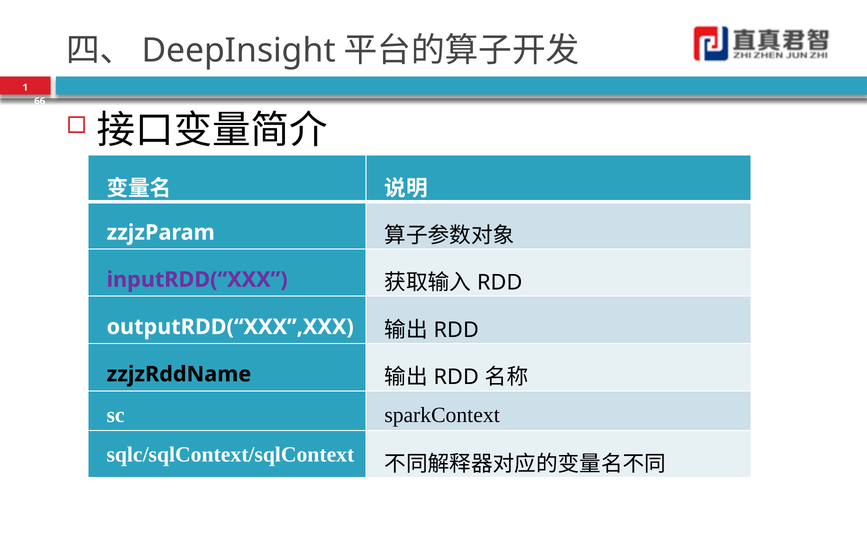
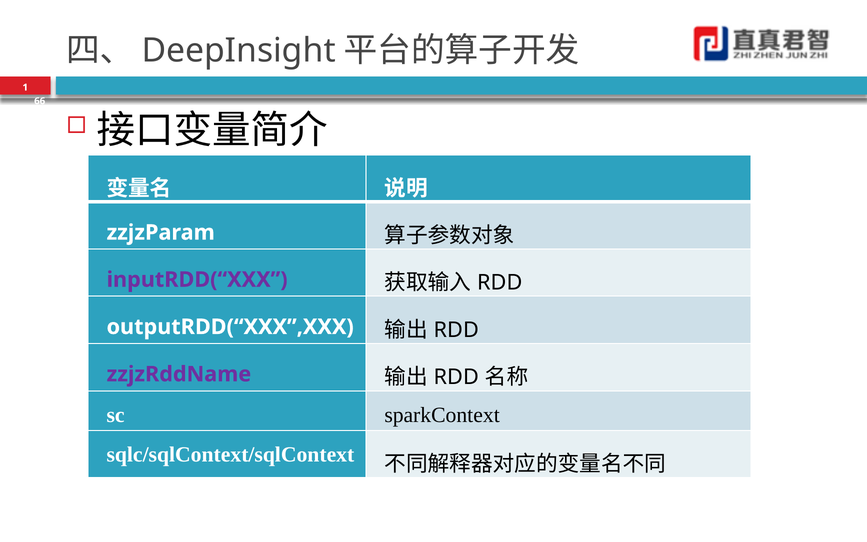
zzjzRddName colour: black -> purple (179, 374)
